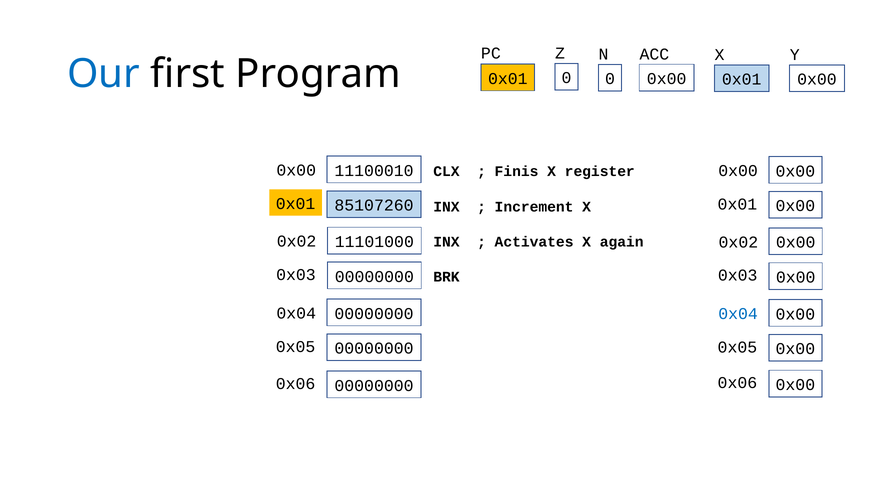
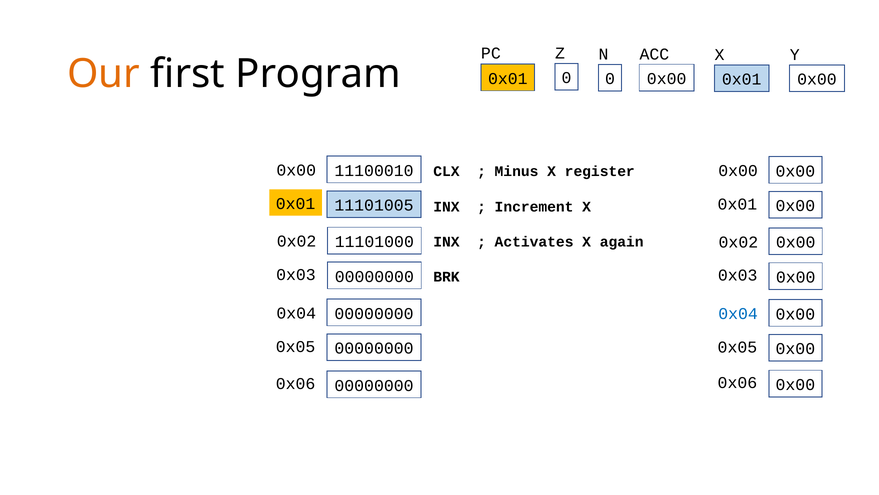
Our colour: blue -> orange (103, 74)
Finis: Finis -> Minus (517, 171)
85107260: 85107260 -> 11101005 (374, 205)
